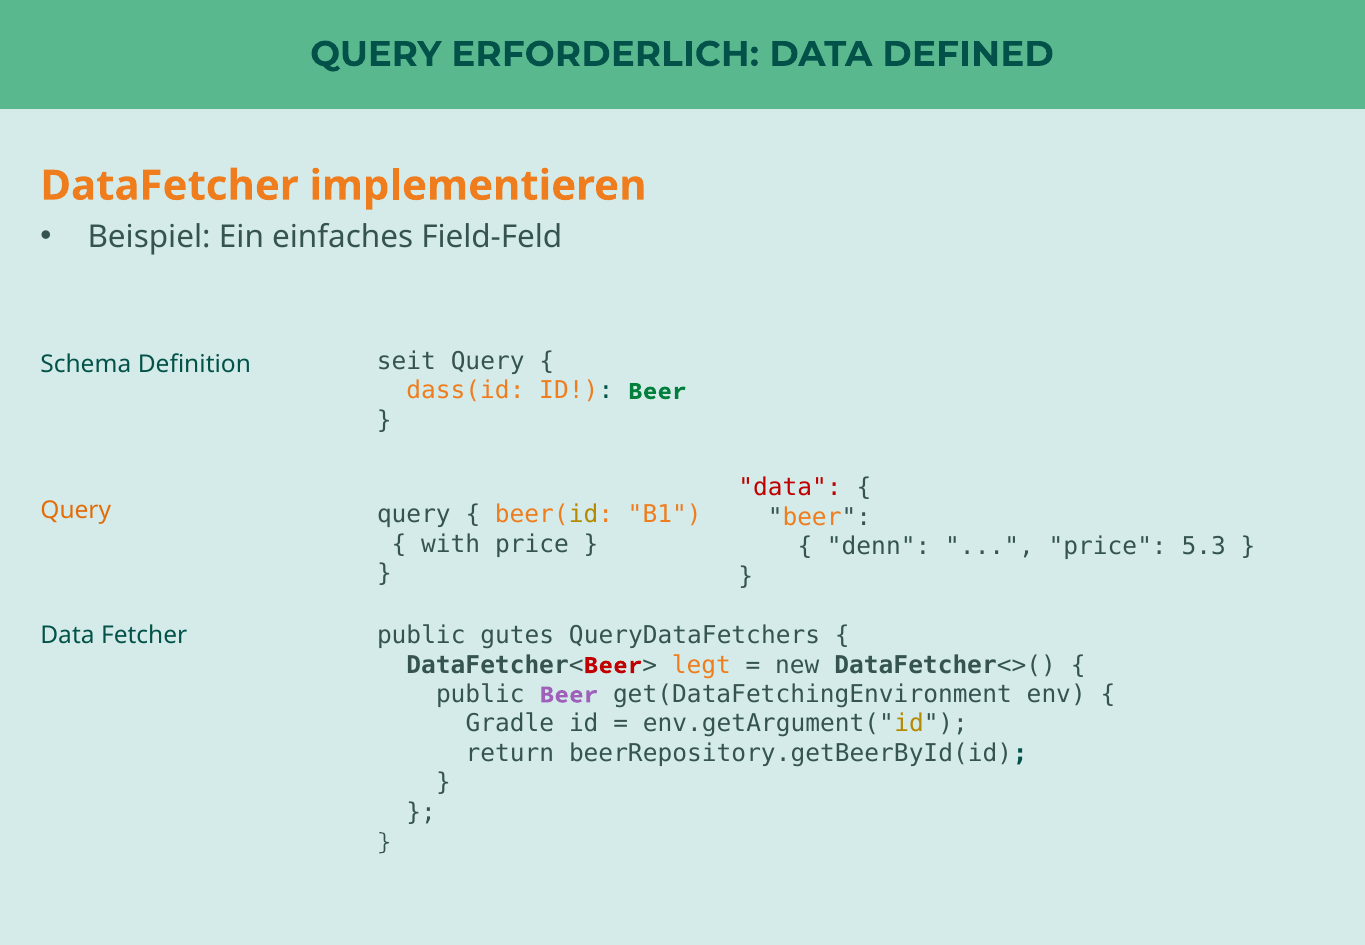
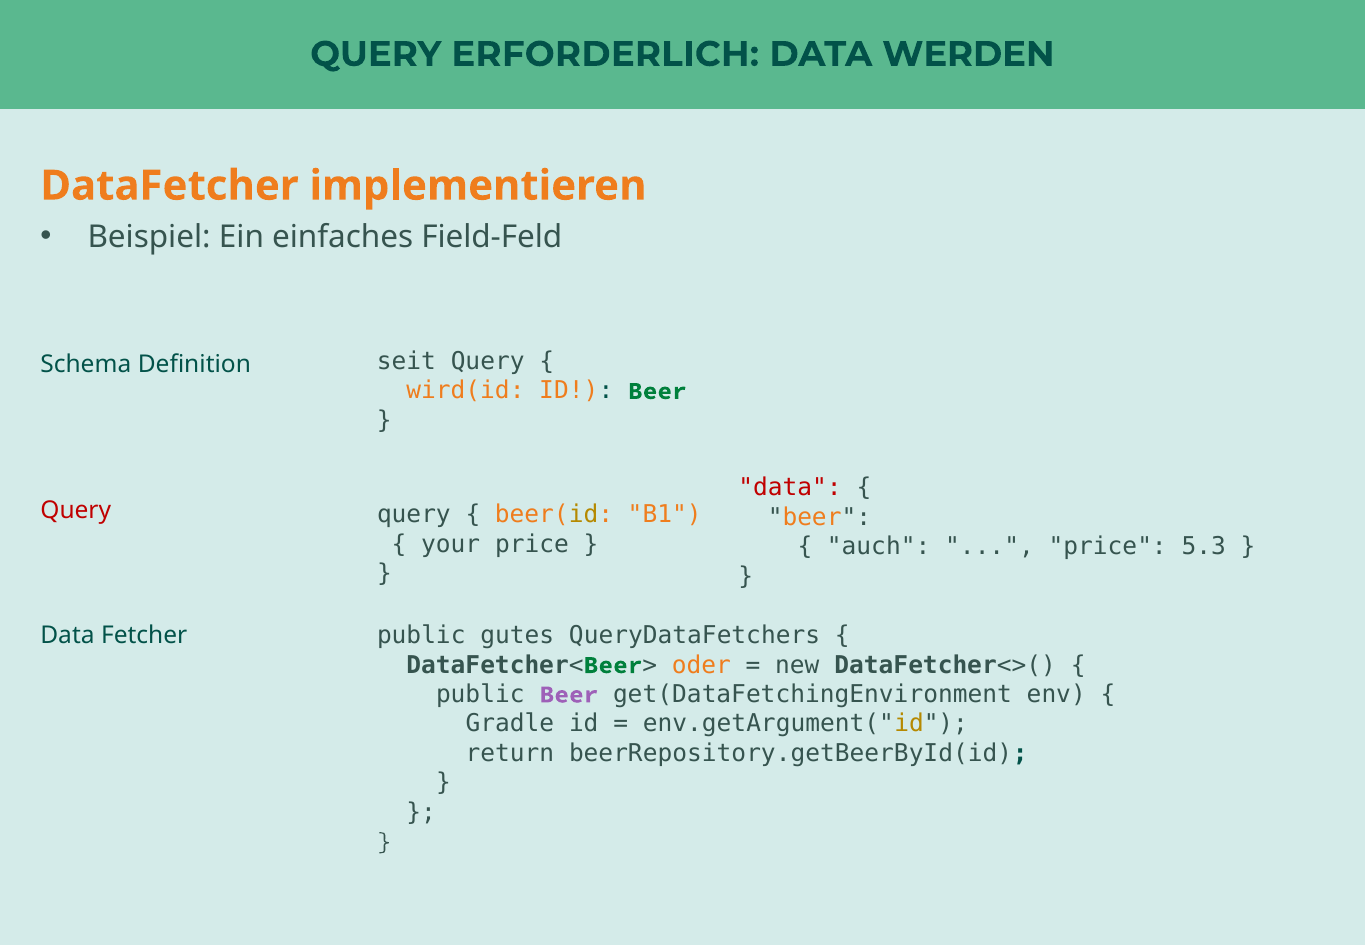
DEFINED: DEFINED -> WERDEN (968, 54)
dass(id: dass(id -> wird(id (465, 391)
Query colour: orange -> red (76, 510)
with: with -> your (451, 544)
denn: denn -> auch (879, 547)
Beer colour: red -> green (613, 665)
legt: legt -> oder (701, 665)
